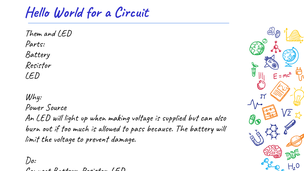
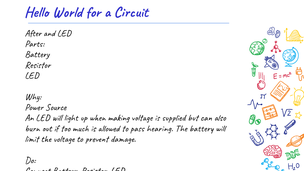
Them: Them -> After (33, 33)
because: because -> hearing (160, 128)
